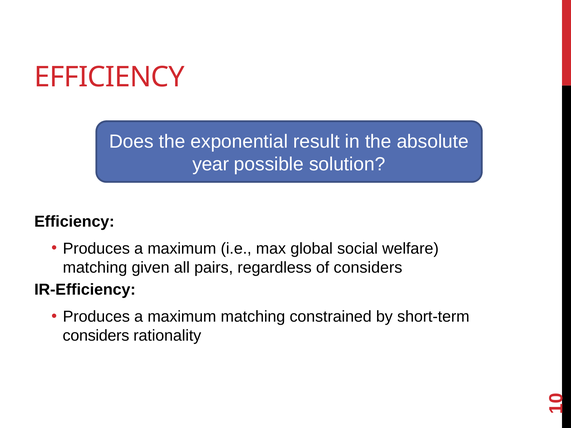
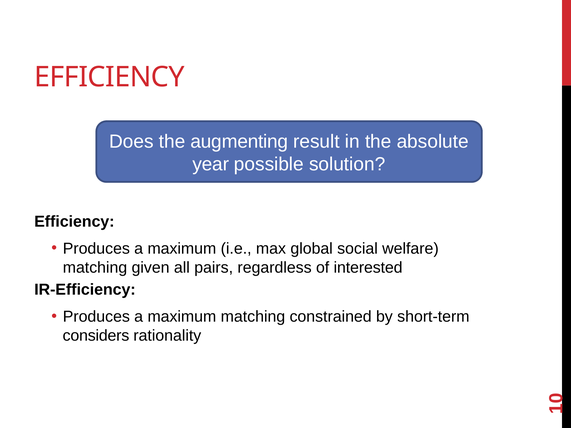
exponential: exponential -> augmenting (239, 142)
of considers: considers -> interested (368, 268)
